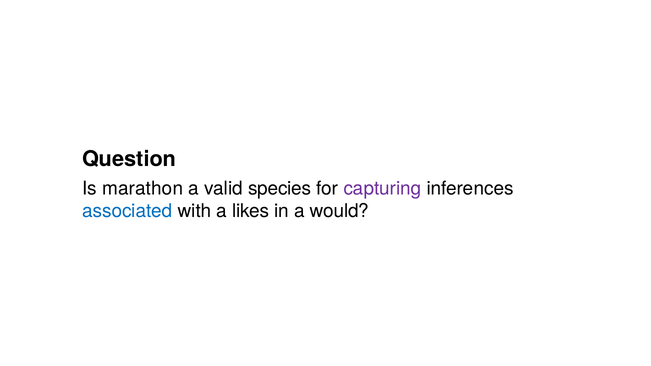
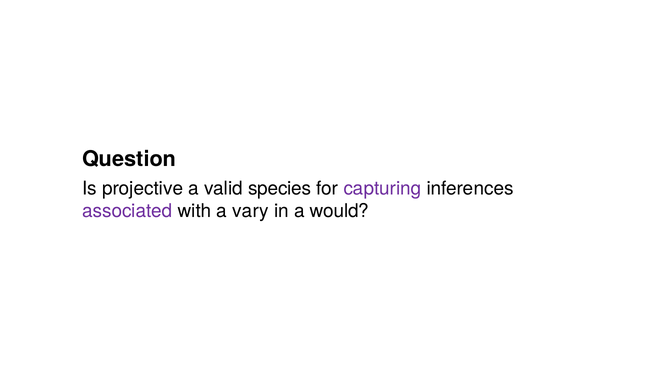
marathon: marathon -> projective (143, 188)
associated colour: blue -> purple (127, 211)
likes: likes -> vary (251, 211)
